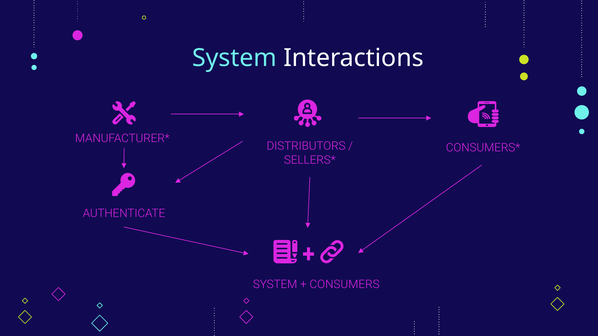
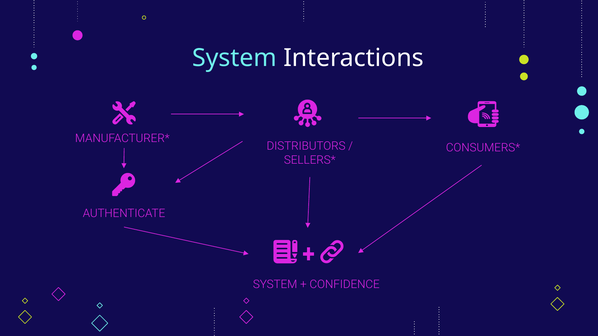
CONSUMERS: CONSUMERS -> CONFIDENCE (345, 285)
